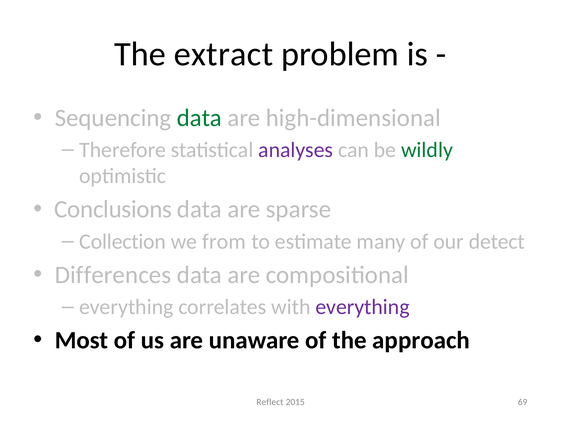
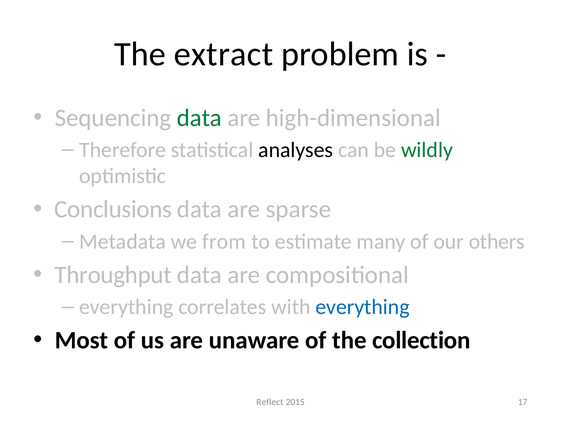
analyses colour: purple -> black (296, 150)
Collection: Collection -> Metadata (123, 241)
detect: detect -> others (497, 241)
Differences: Differences -> Throughput (113, 275)
everything colour: purple -> blue (362, 307)
approach: approach -> collection (421, 340)
69: 69 -> 17 (523, 402)
